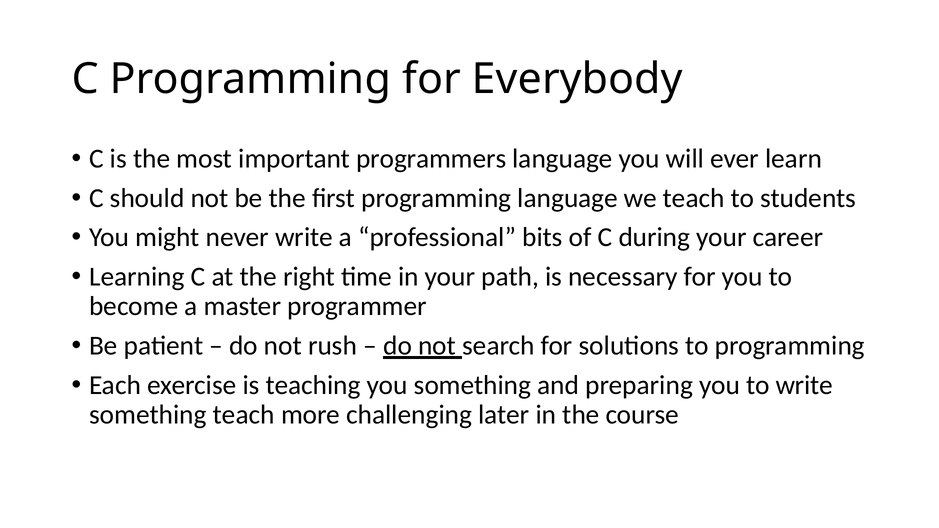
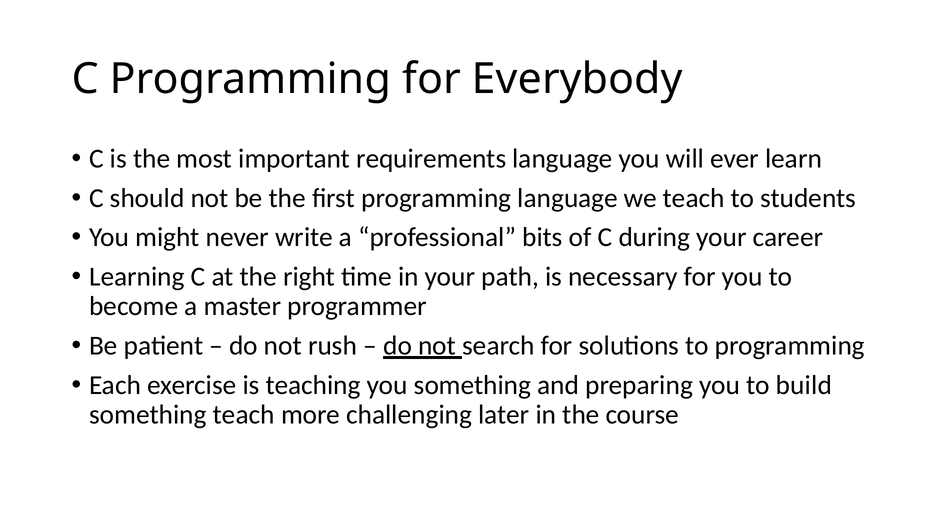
programmers: programmers -> requirements (431, 159)
to write: write -> build (804, 385)
